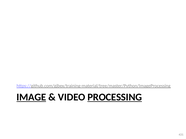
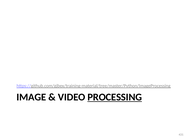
IMAGE underline: present -> none (31, 97)
